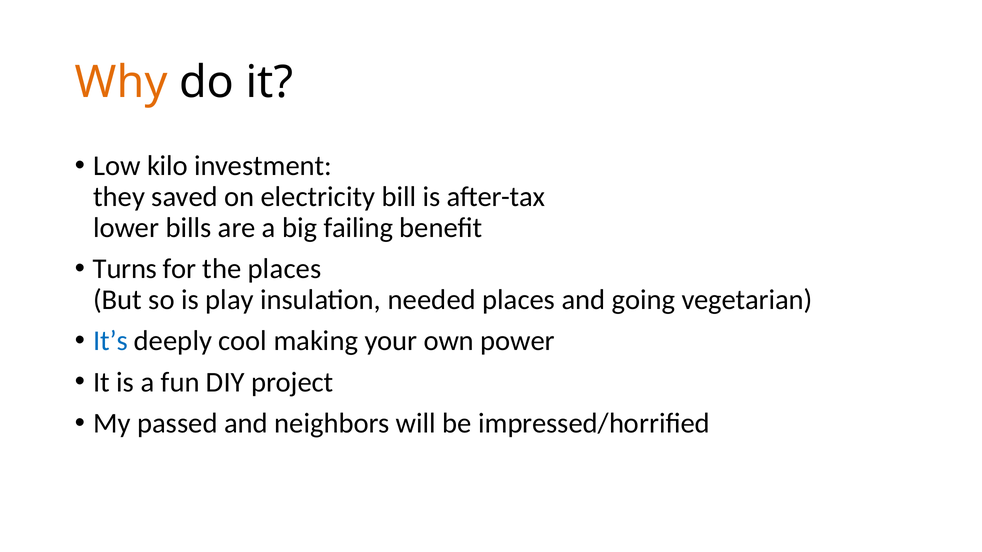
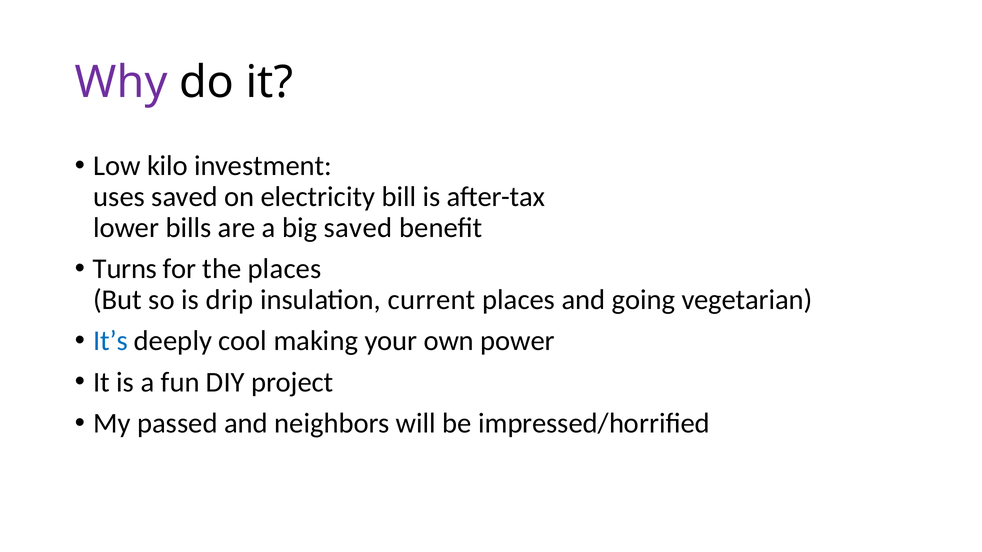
Why colour: orange -> purple (121, 82)
they: they -> uses (119, 197)
big failing: failing -> saved (358, 228)
play: play -> drip (229, 300)
needed: needed -> current (432, 300)
